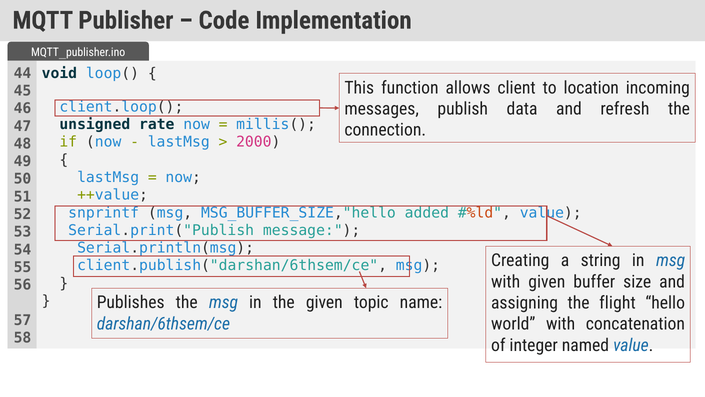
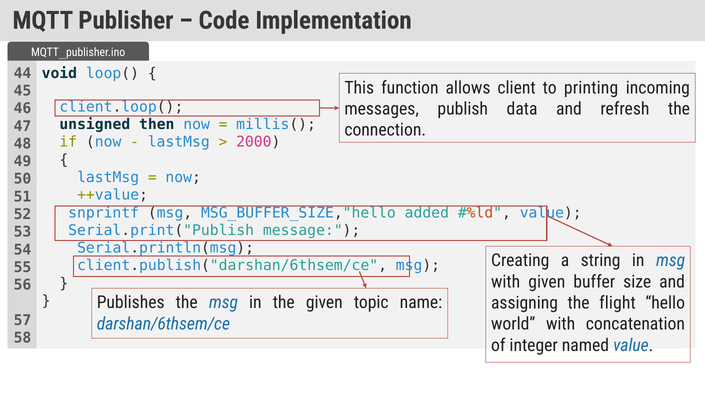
location: location -> printing (591, 88)
rate: rate -> then (157, 124)
